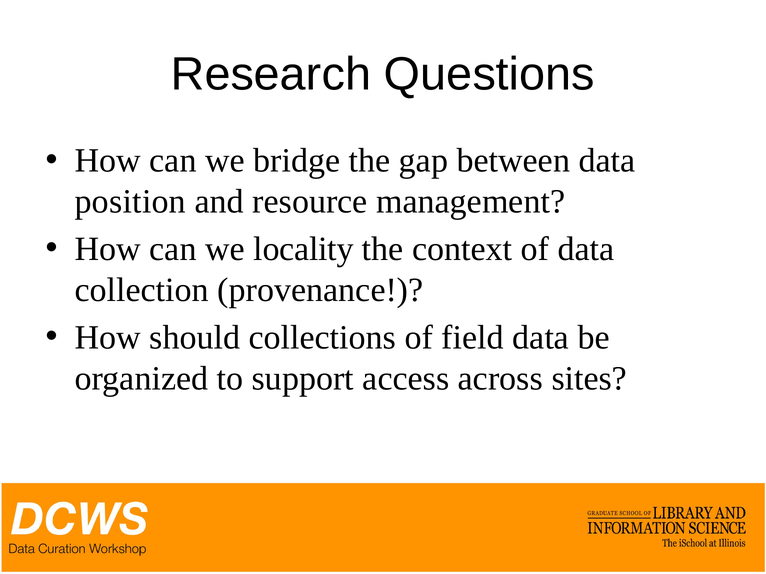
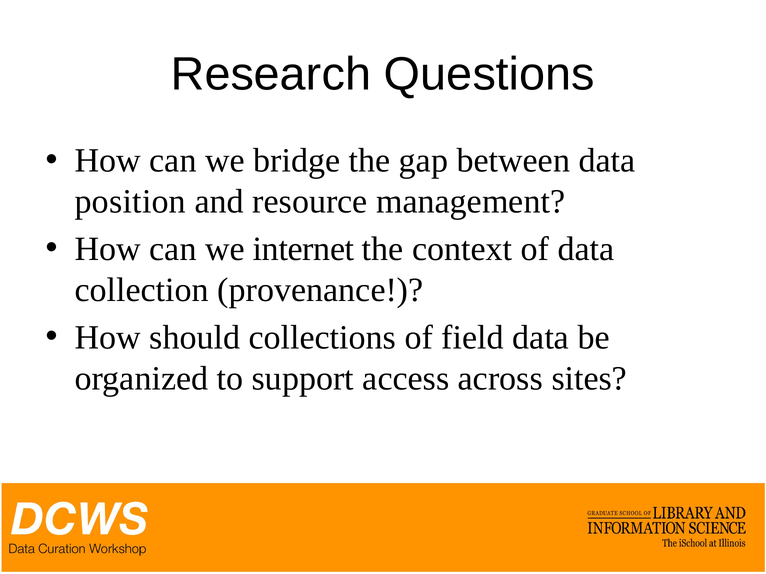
locality: locality -> internet (304, 249)
